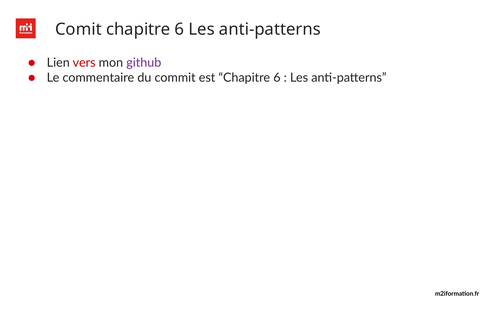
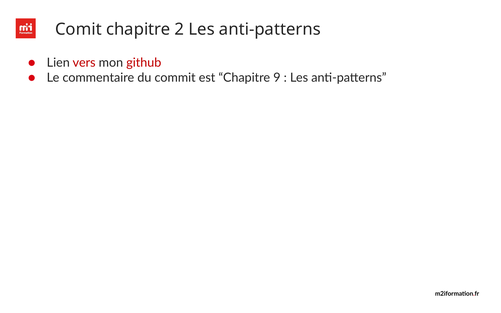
Comit chapitre 6: 6 -> 2 (179, 29)
github colour: purple -> red (144, 63)
est Chapitre 6: 6 -> 9 (277, 78)
